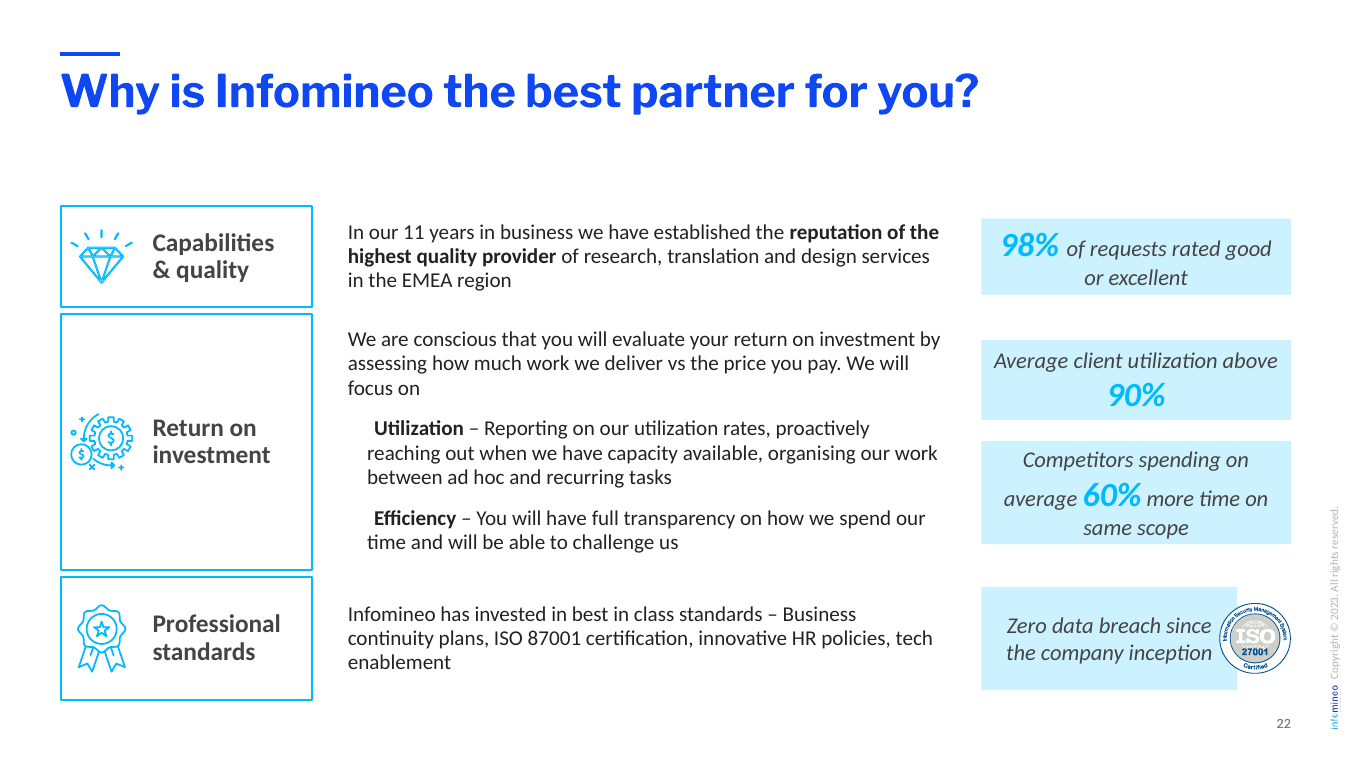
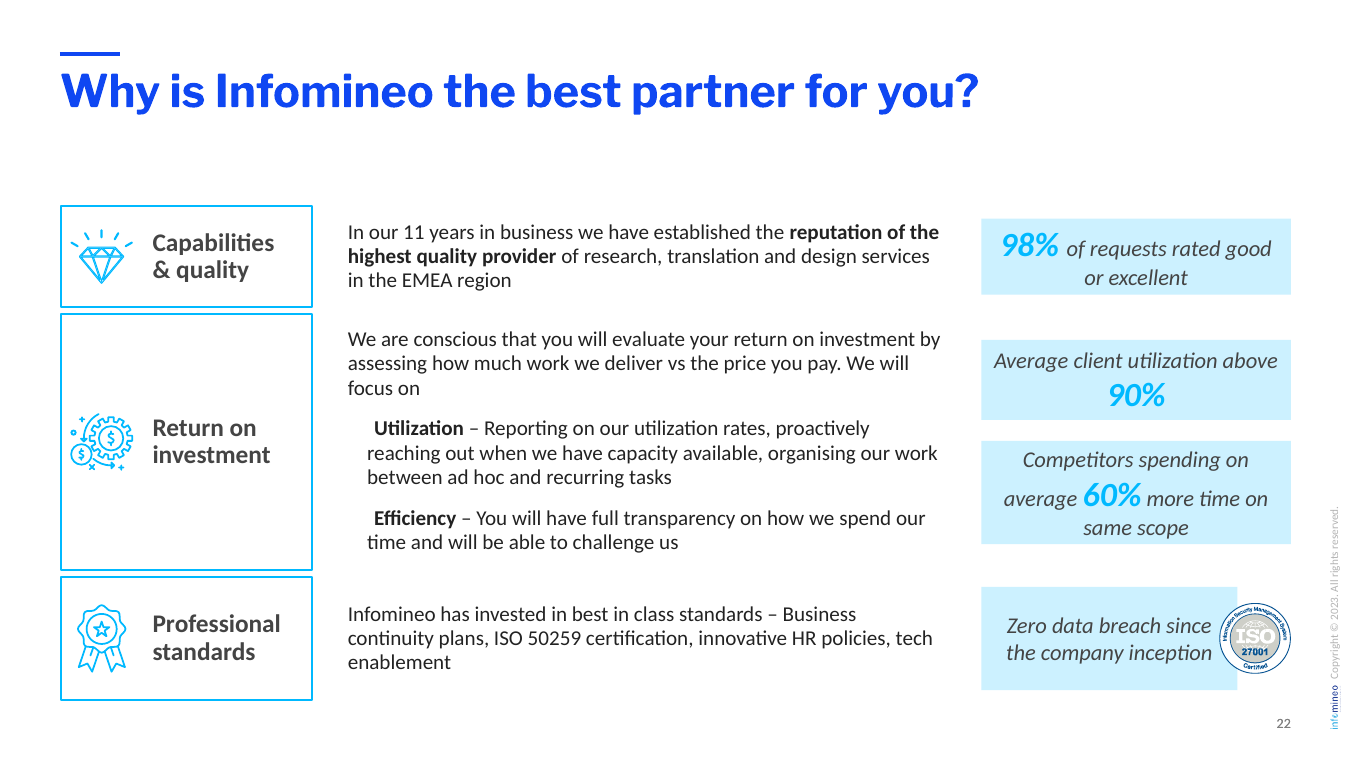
87001: 87001 -> 50259 (554, 639)
